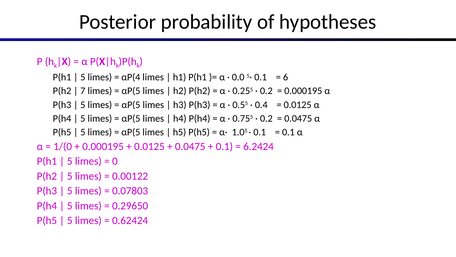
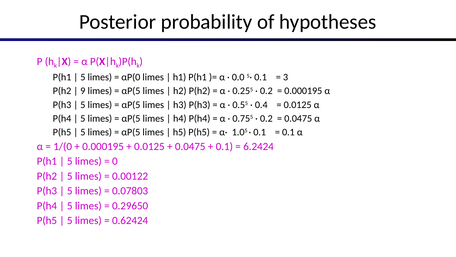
αP(4: αP(4 -> αP(0 (131, 77)
6: 6 -> 3 (286, 77)
7: 7 -> 9 (83, 91)
